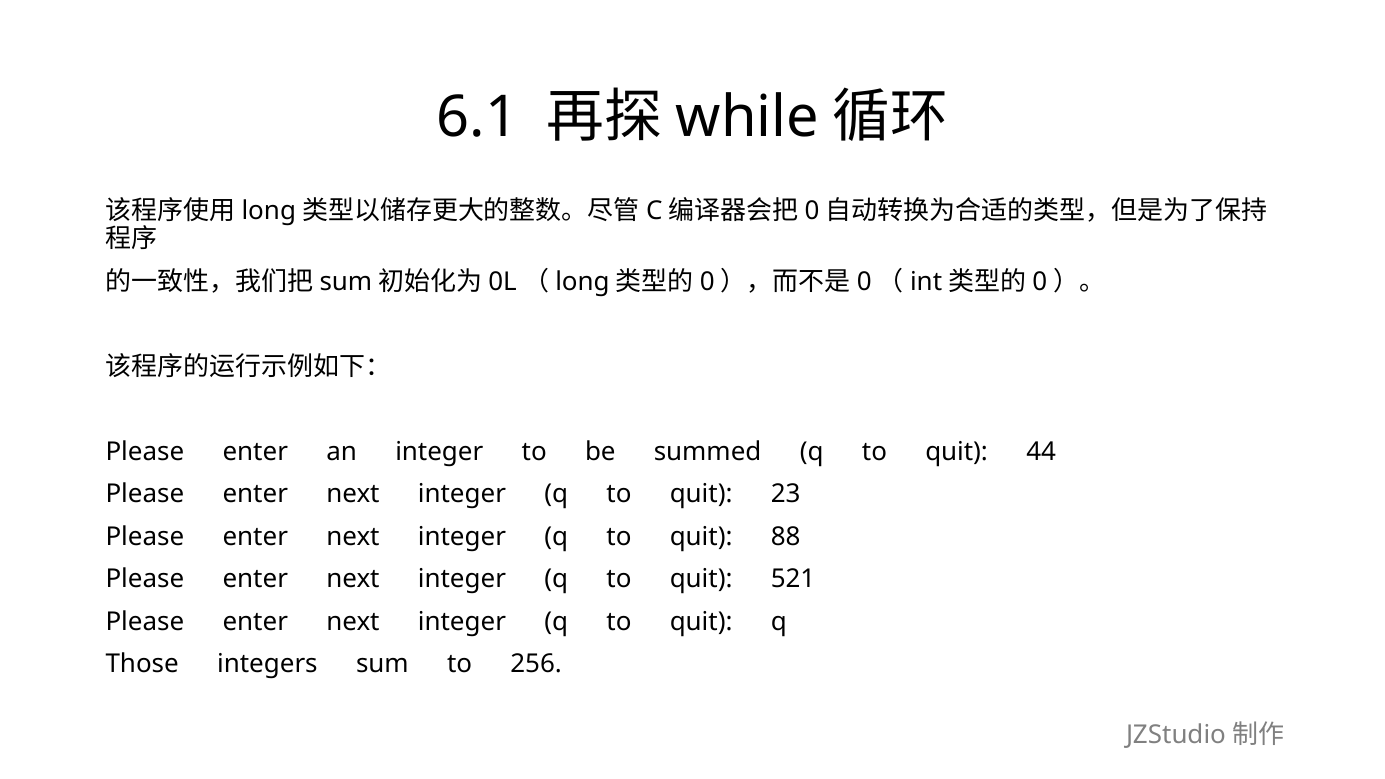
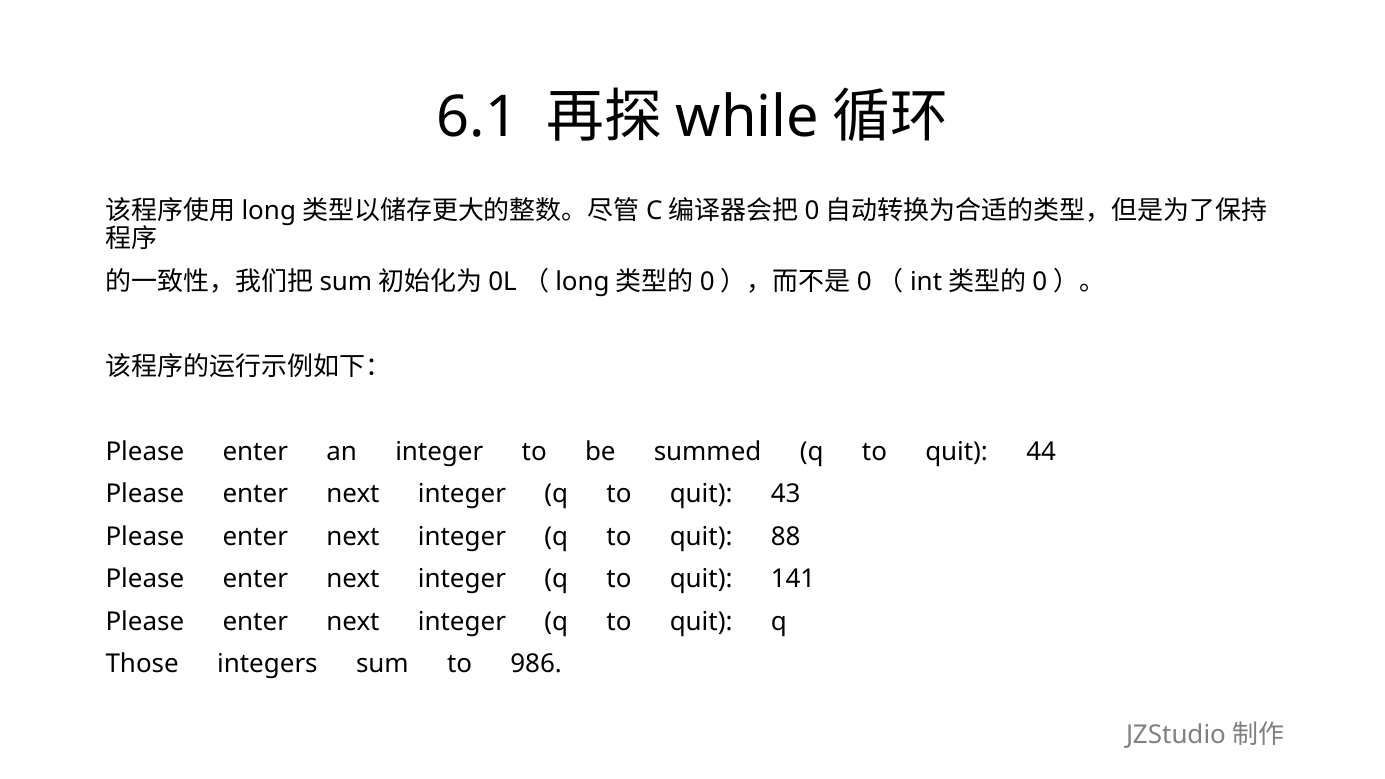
23: 23 -> 43 (786, 494)
521: 521 -> 141 (793, 579)
256: 256 -> 986 (536, 664)
